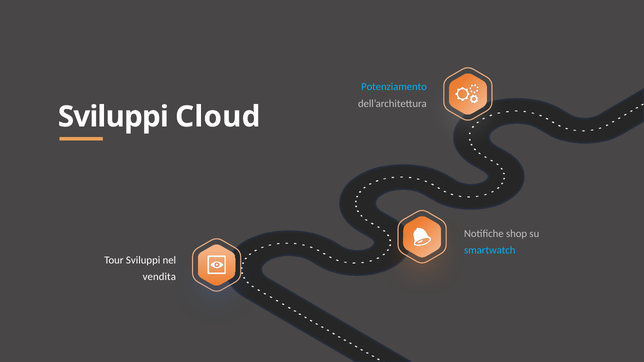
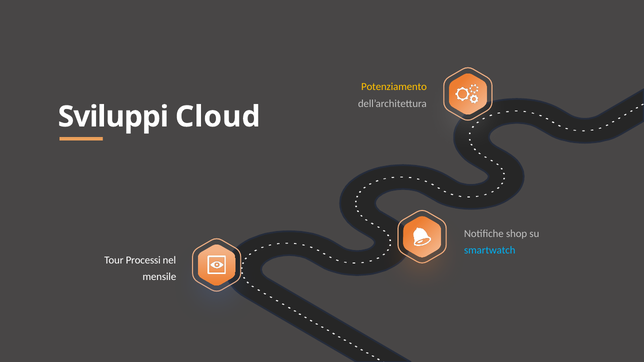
Potenziamento colour: light blue -> yellow (394, 87)
Tour Sviluppi: Sviluppi -> Processi (143, 260)
vendita: vendita -> mensile (159, 277)
